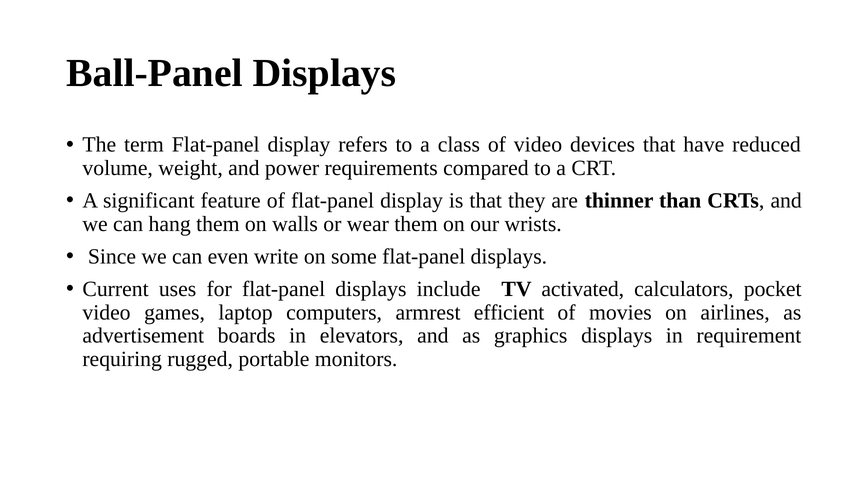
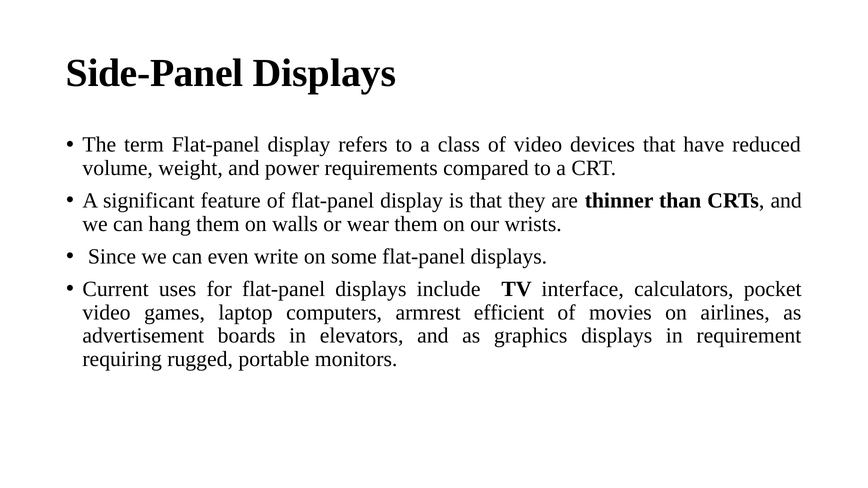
Ball-Panel: Ball-Panel -> Side-Panel (155, 73)
activated: activated -> interface (583, 289)
